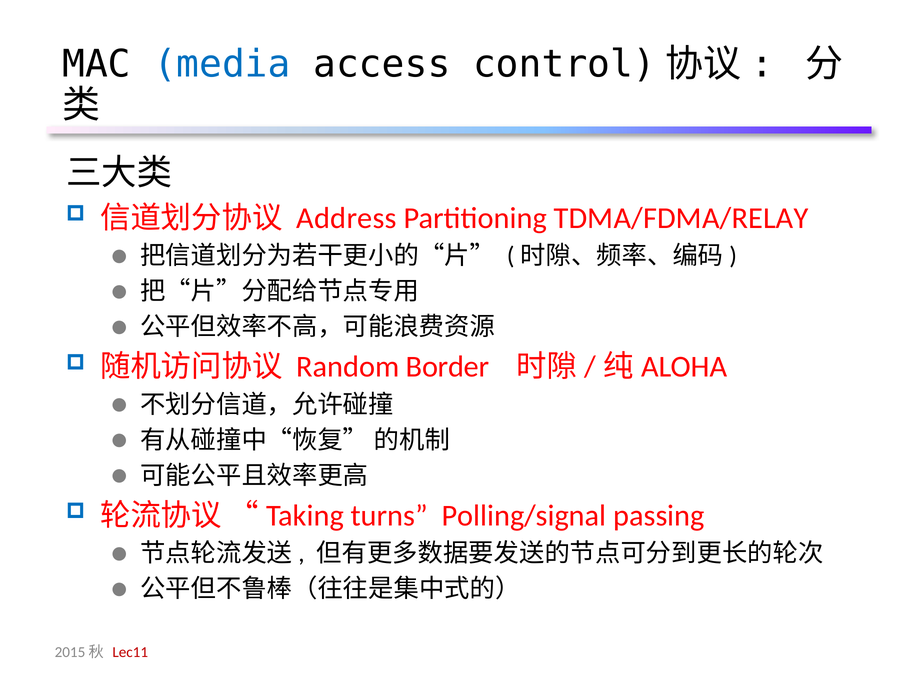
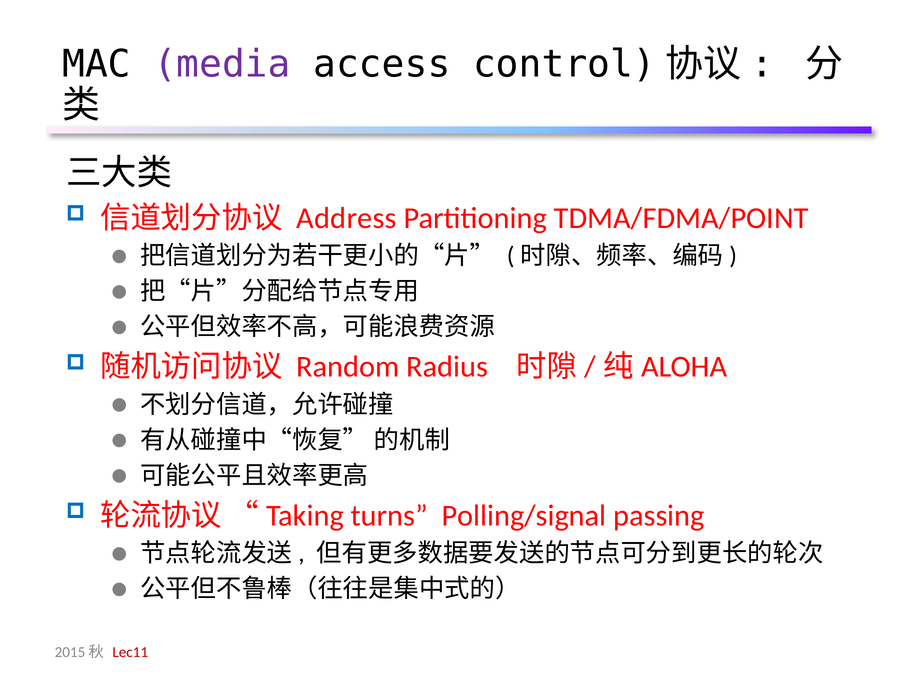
media colour: blue -> purple (222, 64)
TDMA/FDMA/RELAY: TDMA/FDMA/RELAY -> TDMA/FDMA/POINT (681, 218)
Border: Border -> Radius (447, 367)
